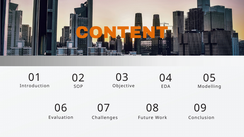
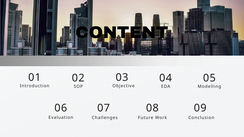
CONTENT colour: orange -> black (122, 32)
